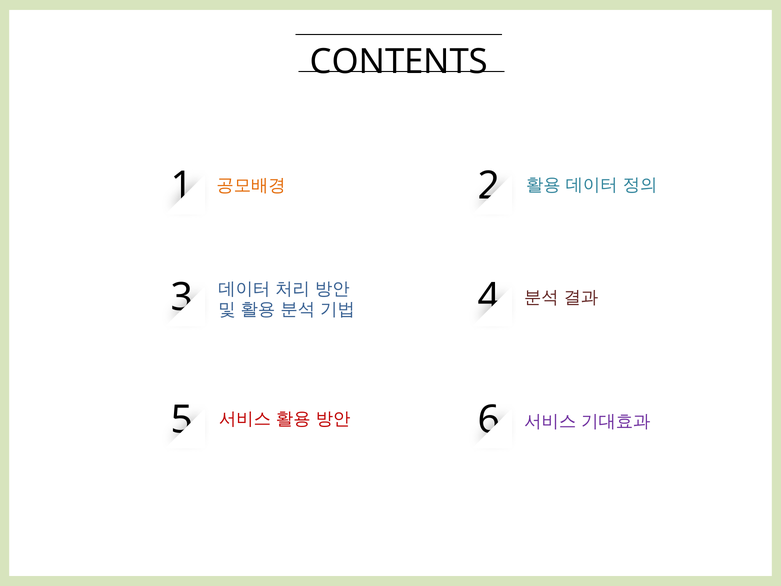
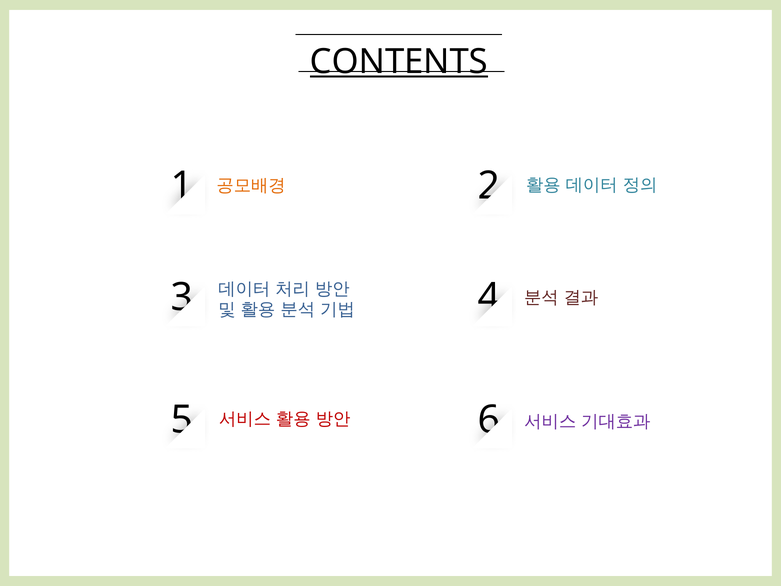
CONTENTS underline: none -> present (399, 62)
